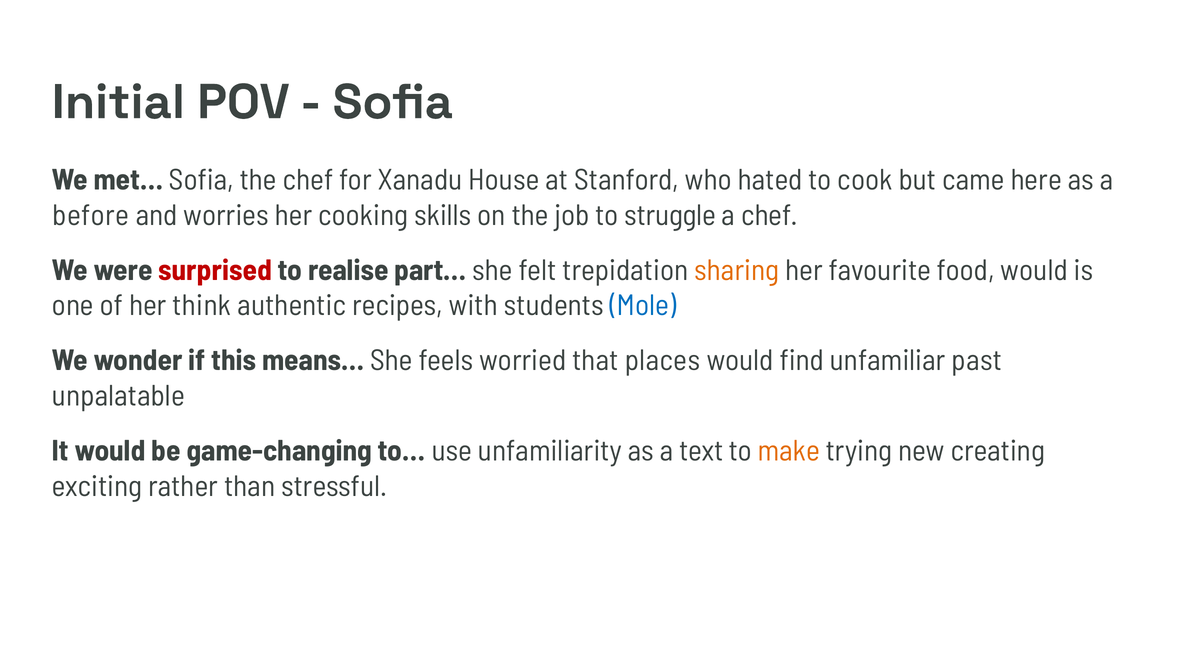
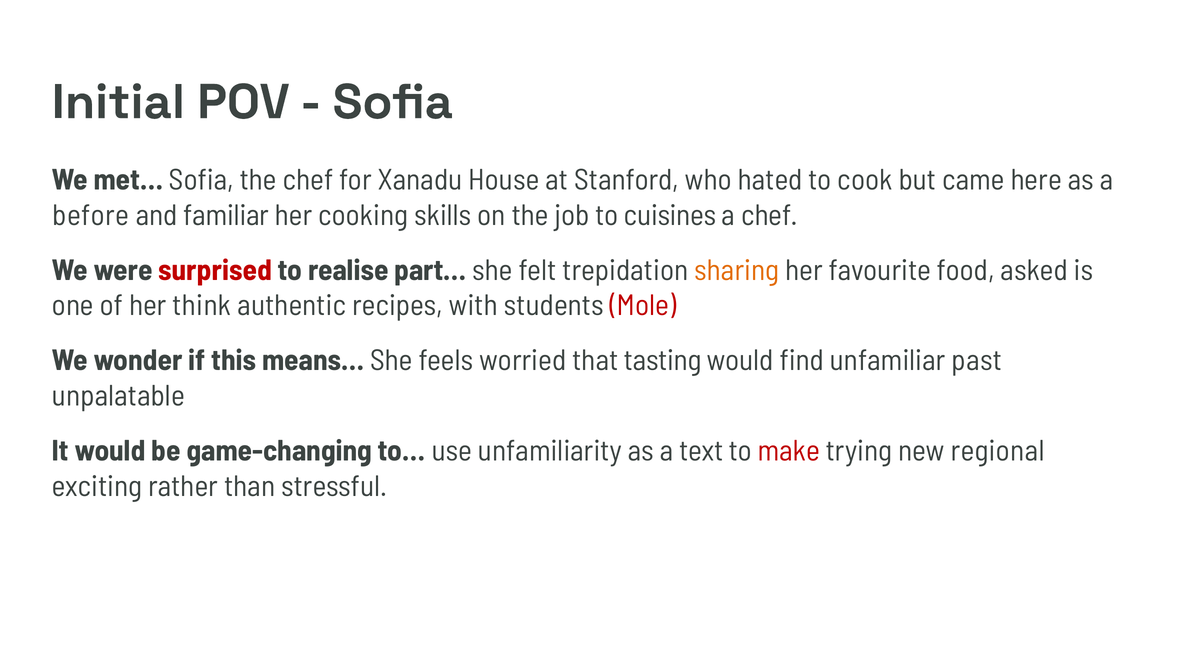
worries: worries -> familiar (226, 215)
struggle: struggle -> cuisines (670, 215)
food would: would -> asked (1034, 270)
Mole colour: blue -> red (643, 306)
places: places -> tasting (663, 361)
make colour: orange -> red (789, 451)
creating: creating -> regional (998, 451)
